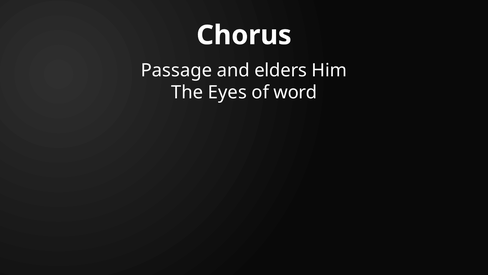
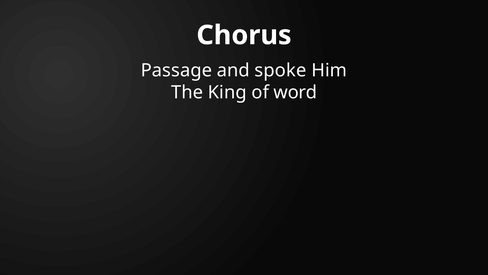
elders: elders -> spoke (281, 70)
Eyes: Eyes -> King (227, 92)
